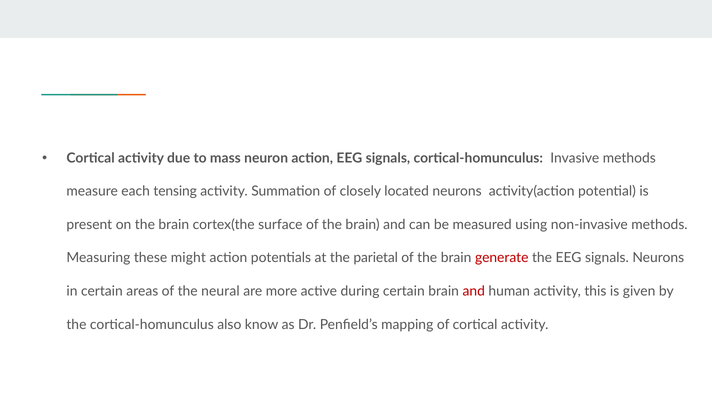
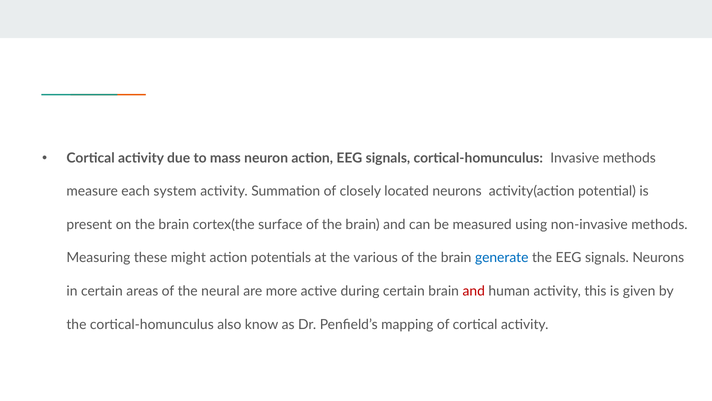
tensing: tensing -> system (175, 191)
parietal: parietal -> various (376, 258)
generate colour: red -> blue (502, 258)
